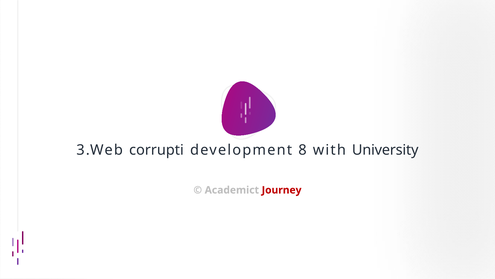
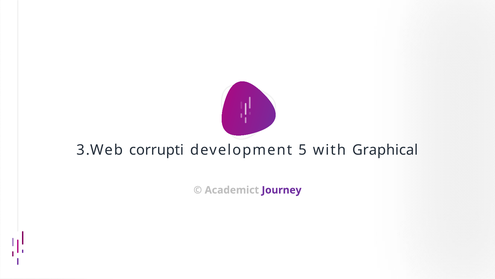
8: 8 -> 5 (302, 150)
University: University -> Graphical (385, 150)
Journey colour: red -> purple (282, 190)
